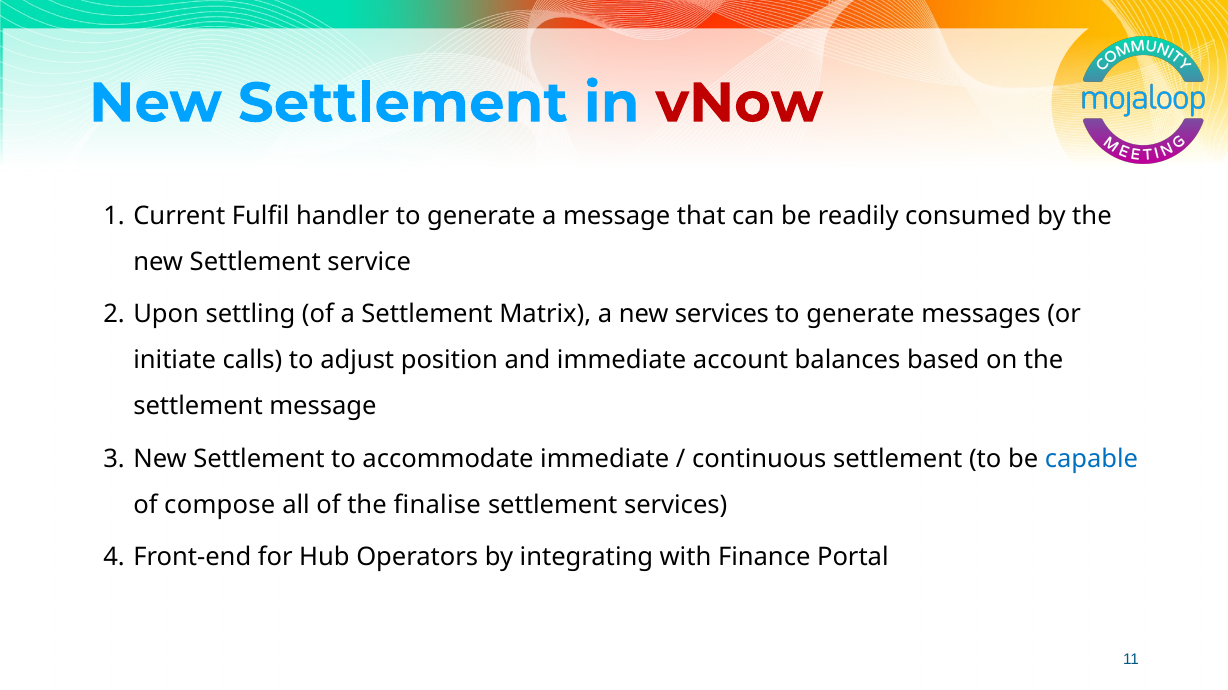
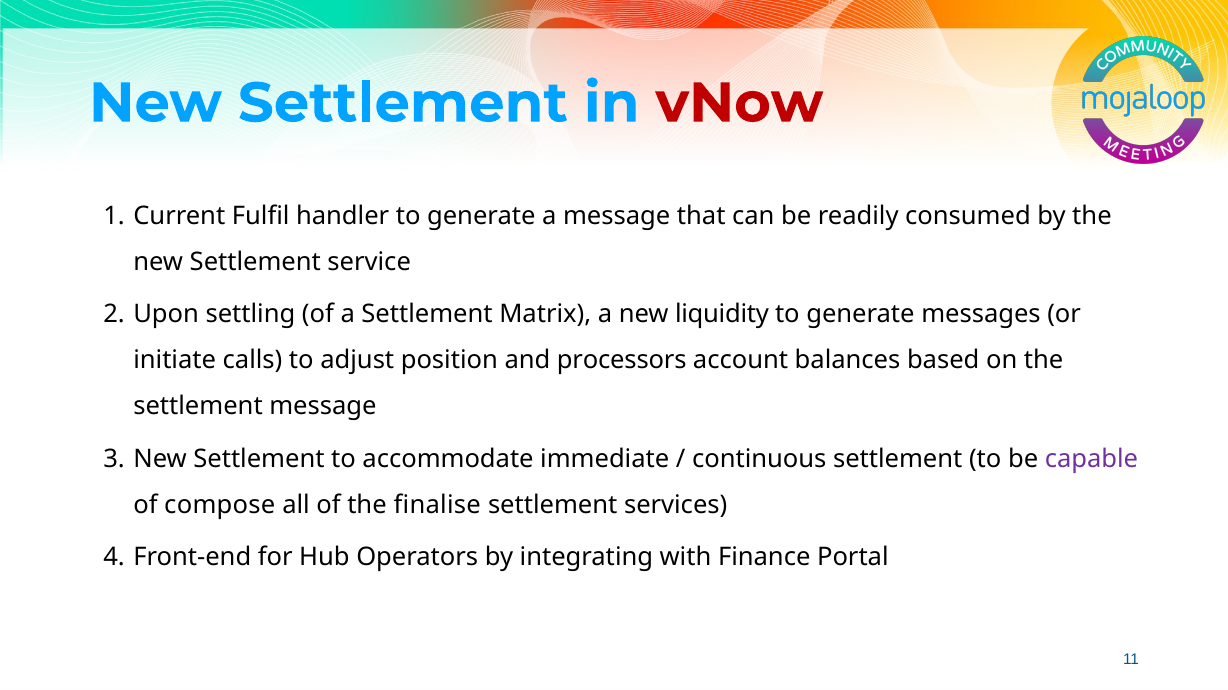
new services: services -> liquidity (722, 315)
and immediate: immediate -> processors (622, 361)
capable colour: blue -> purple (1091, 459)
